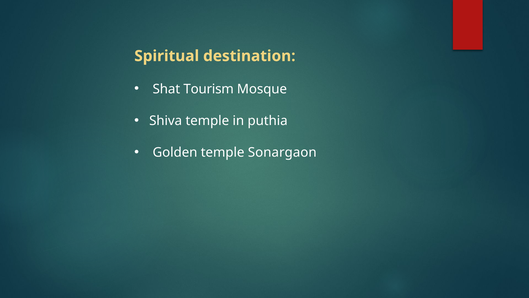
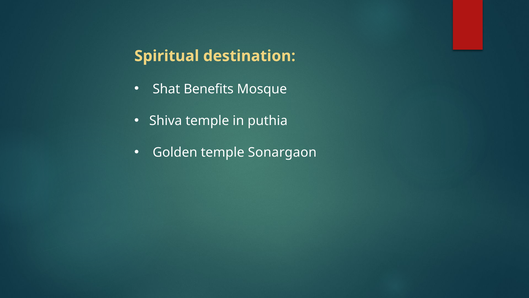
Tourism: Tourism -> Benefits (209, 89)
